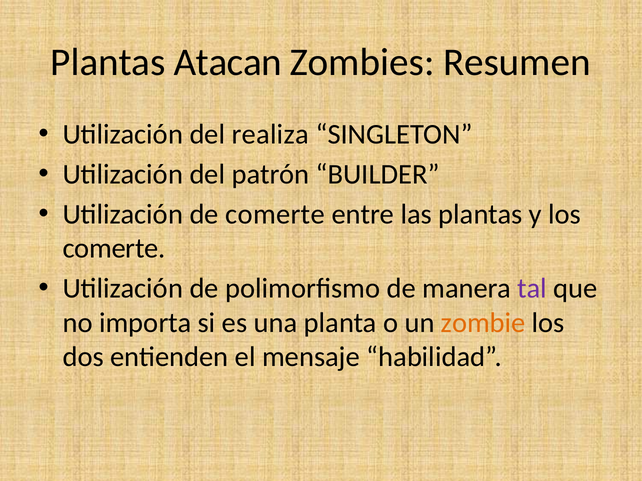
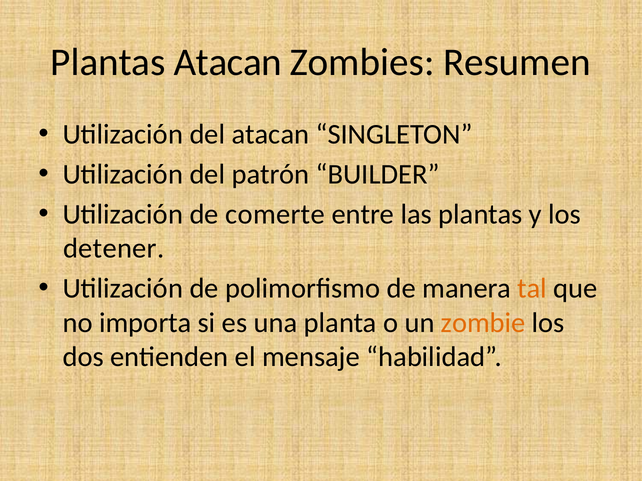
del realiza: realiza -> atacan (270, 135)
comerte: comerte -> detener (114, 249)
tal colour: purple -> orange (532, 289)
